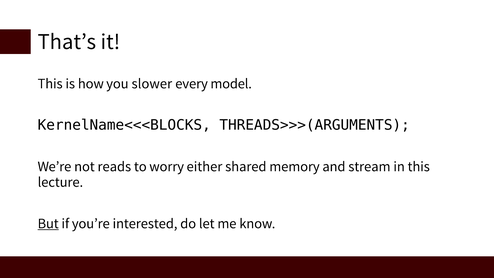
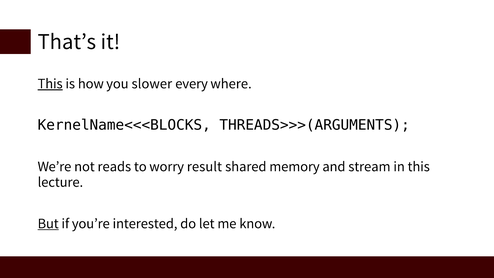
This underline: none -> present (50, 84)
model: model -> where (231, 84)
either: either -> result (204, 166)
